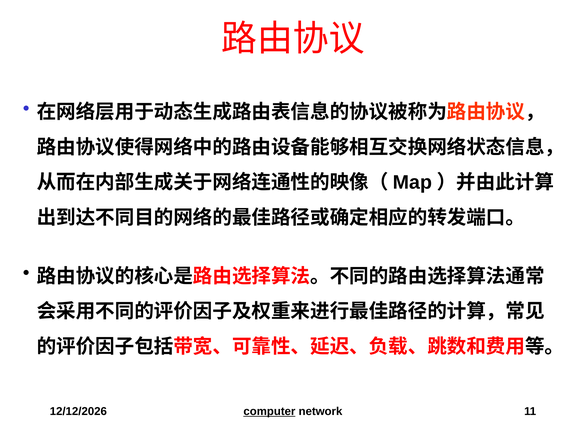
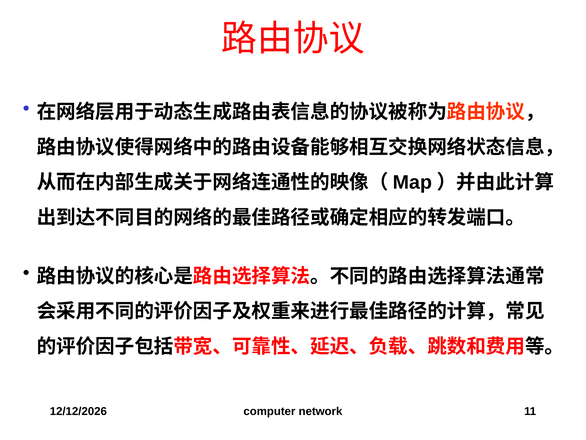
computer underline: present -> none (269, 411)
